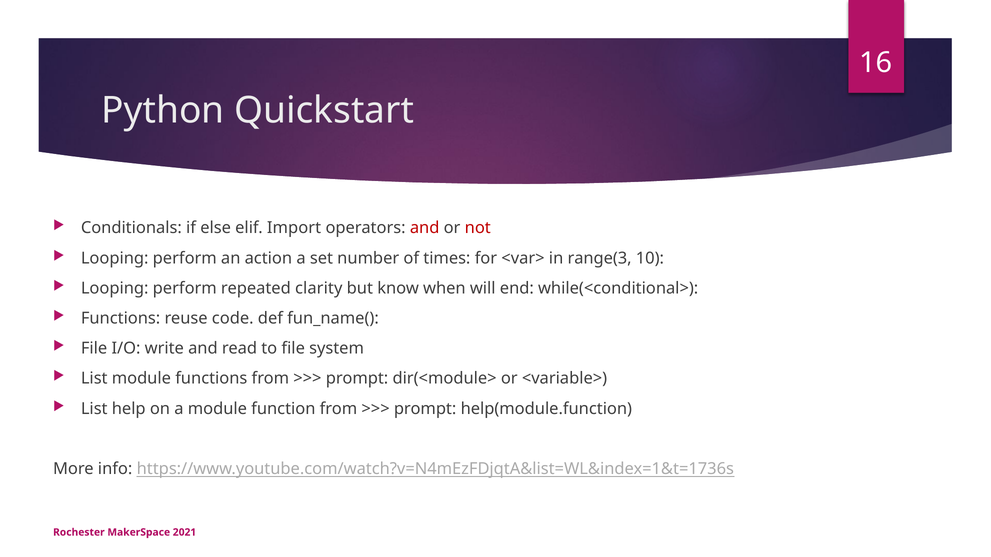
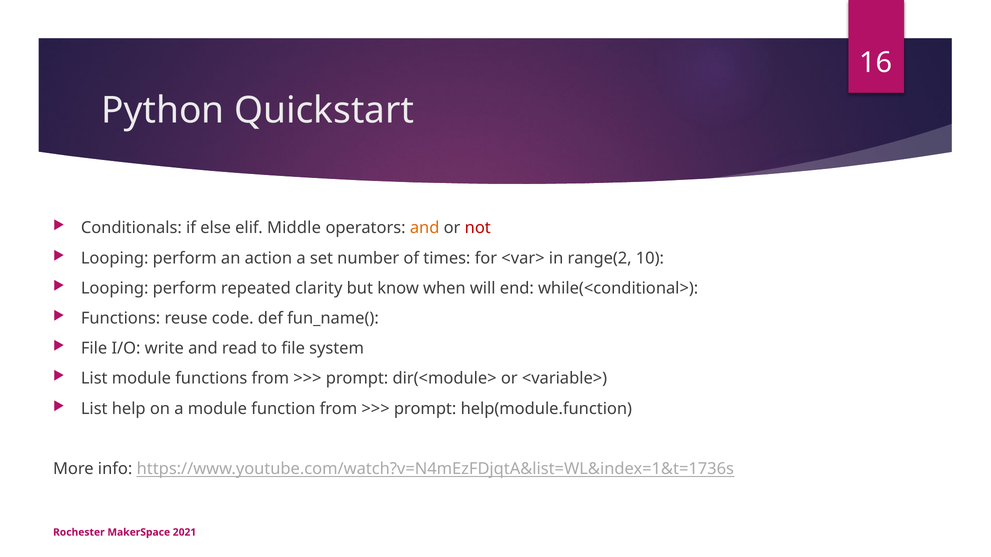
Import: Import -> Middle (294, 228)
and colour: red -> orange (425, 228)
range(3: range(3 -> range(2 (600, 258)
